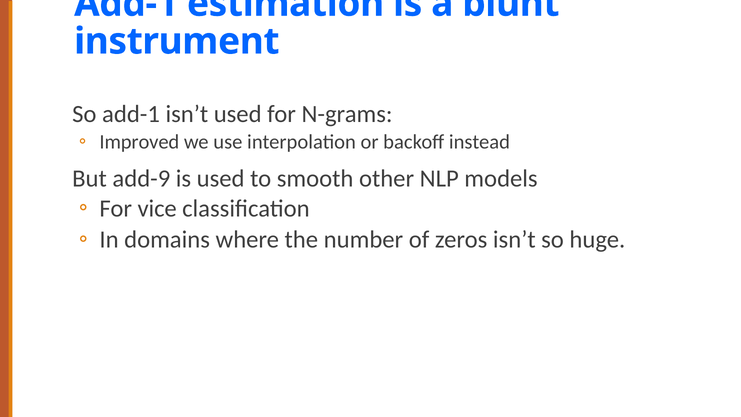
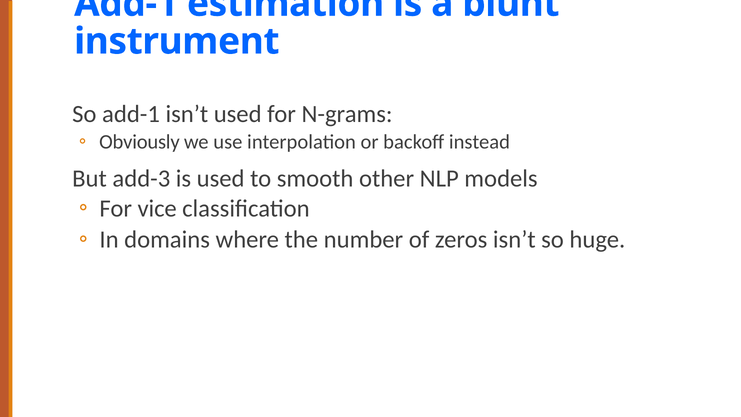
Improved: Improved -> Obviously (139, 142)
add-9: add-9 -> add-3 (141, 179)
